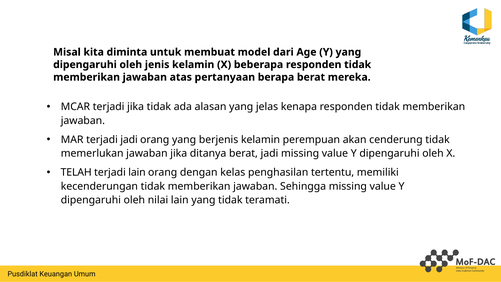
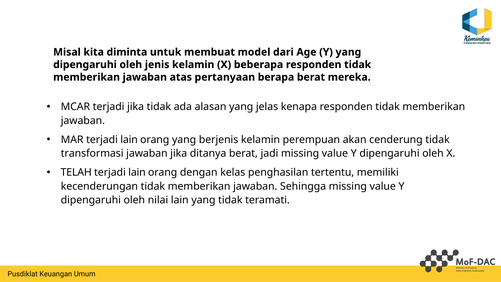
MAR terjadi jadi: jadi -> lain (129, 140)
memerlukan: memerlukan -> transformasi (92, 153)
